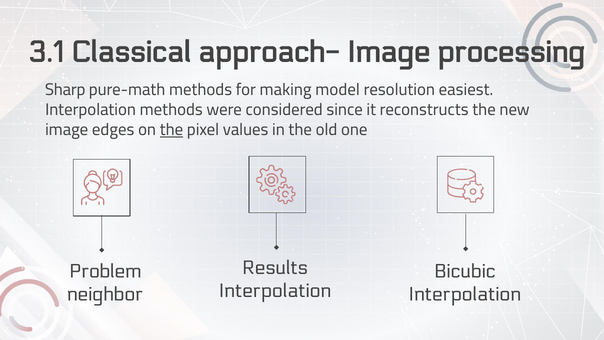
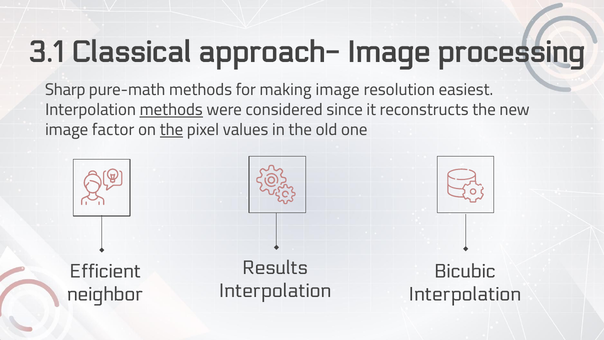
making model: model -> image (338, 90)
methods underline: none -> present (171, 110)
edges: edges -> factor (113, 130)
Problem: Problem -> Efficient (105, 271)
